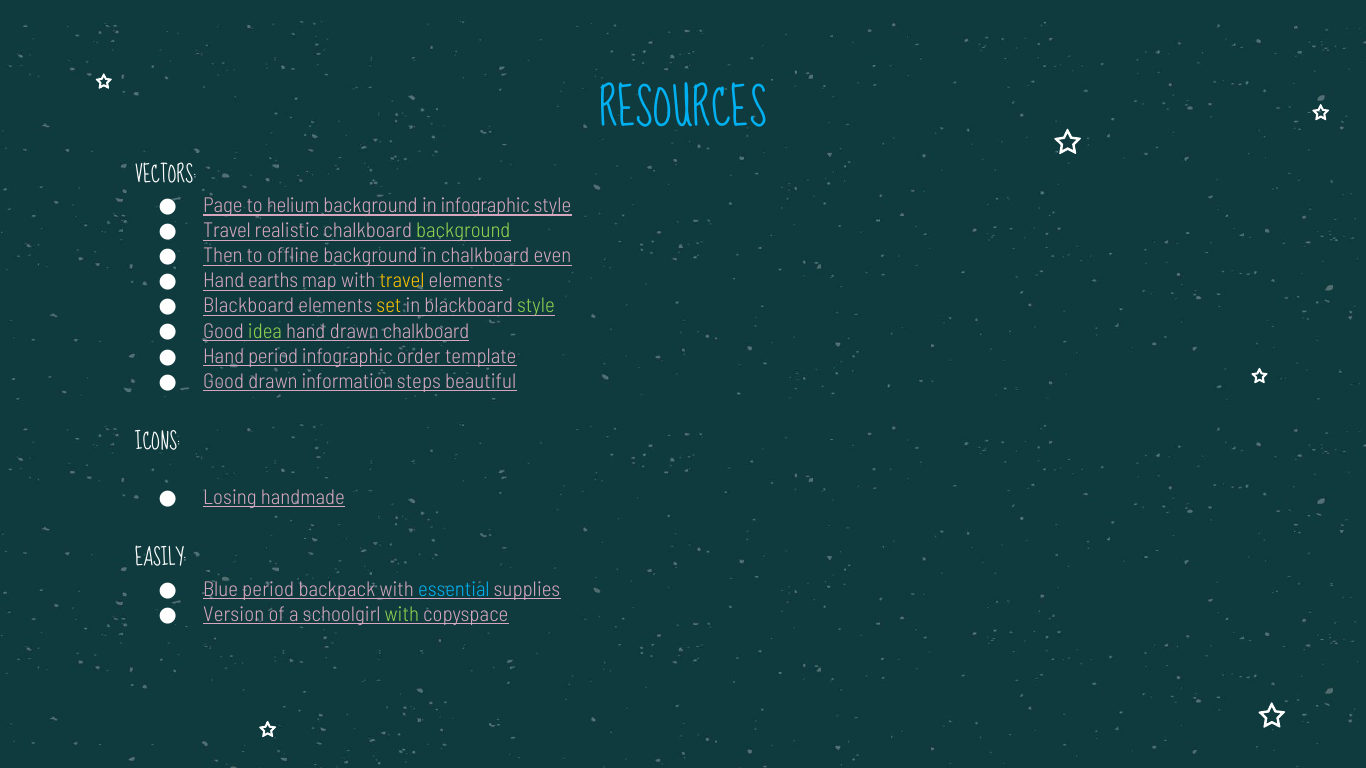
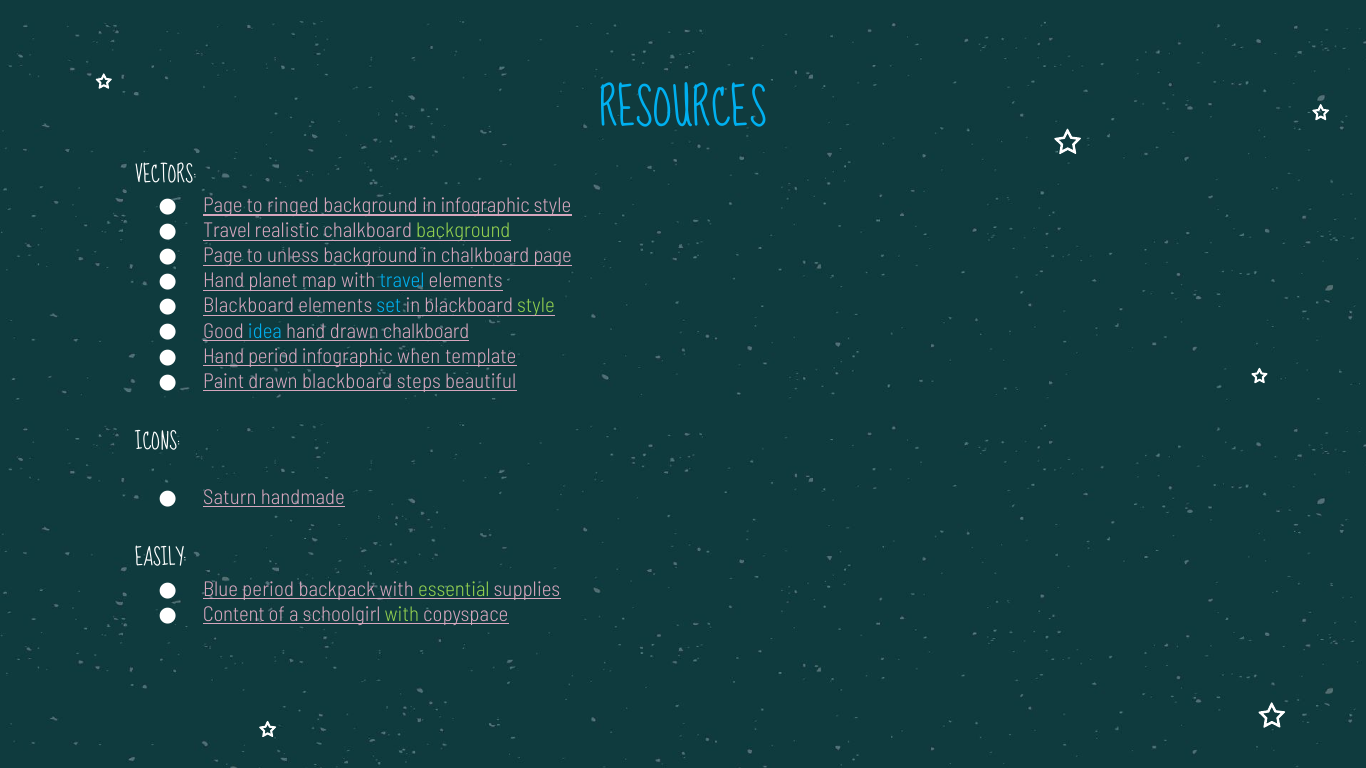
helium: helium -> ringed (293, 206)
Then: Then -> Page (223, 256)
offline: offline -> unless (293, 256)
chalkboard even: even -> page (553, 256)
earths: earths -> planet (273, 281)
travel colour: yellow -> light blue (402, 281)
set colour: yellow -> light blue (389, 306)
idea colour: light green -> light blue (265, 331)
order: order -> when (419, 356)
Good: Good -> Paint (224, 381)
drawn information: information -> blackboard (347, 381)
Losing: Losing -> Saturn (230, 498)
essential colour: light blue -> light green (454, 590)
Version: Version -> Content (234, 615)
